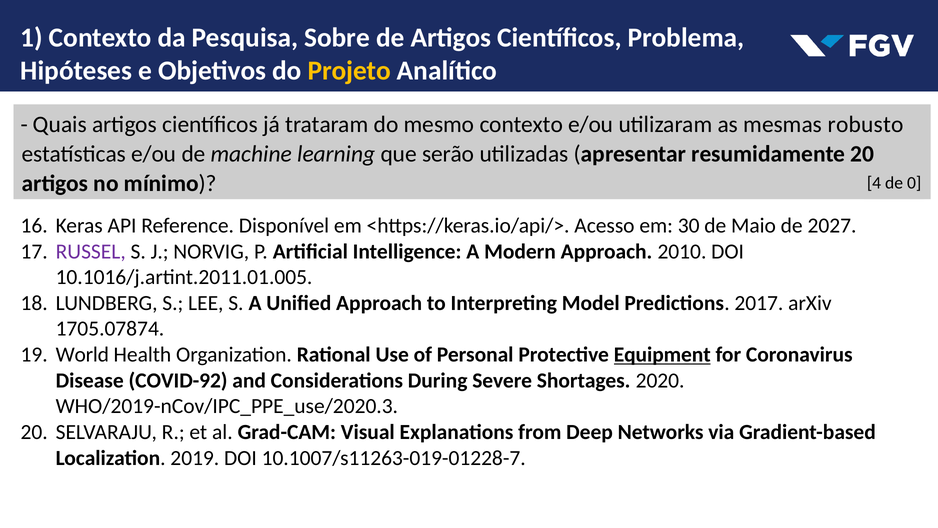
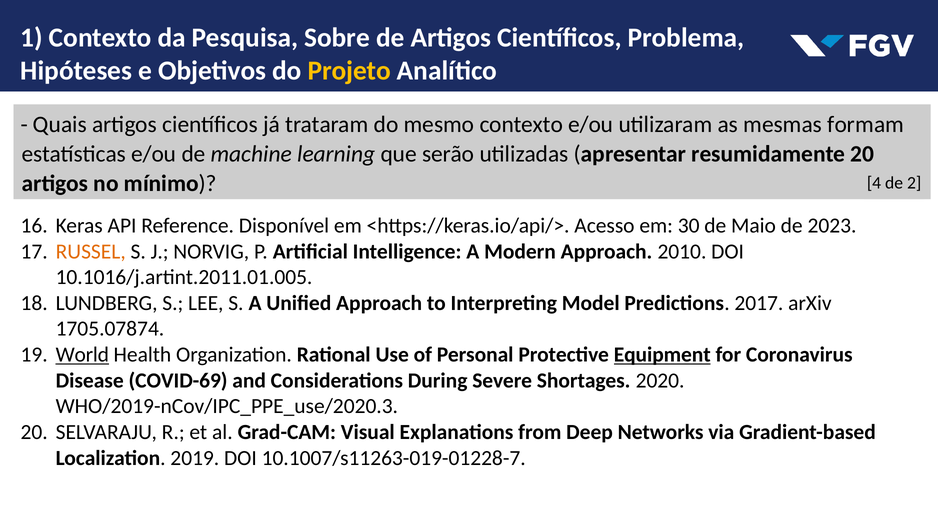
robusto: robusto -> formam (866, 125)
0: 0 -> 2 (914, 183)
2027: 2027 -> 2023 (832, 226)
RUSSEL colour: purple -> orange (91, 251)
World underline: none -> present (82, 354)
COVID-92: COVID-92 -> COVID-69 (178, 380)
